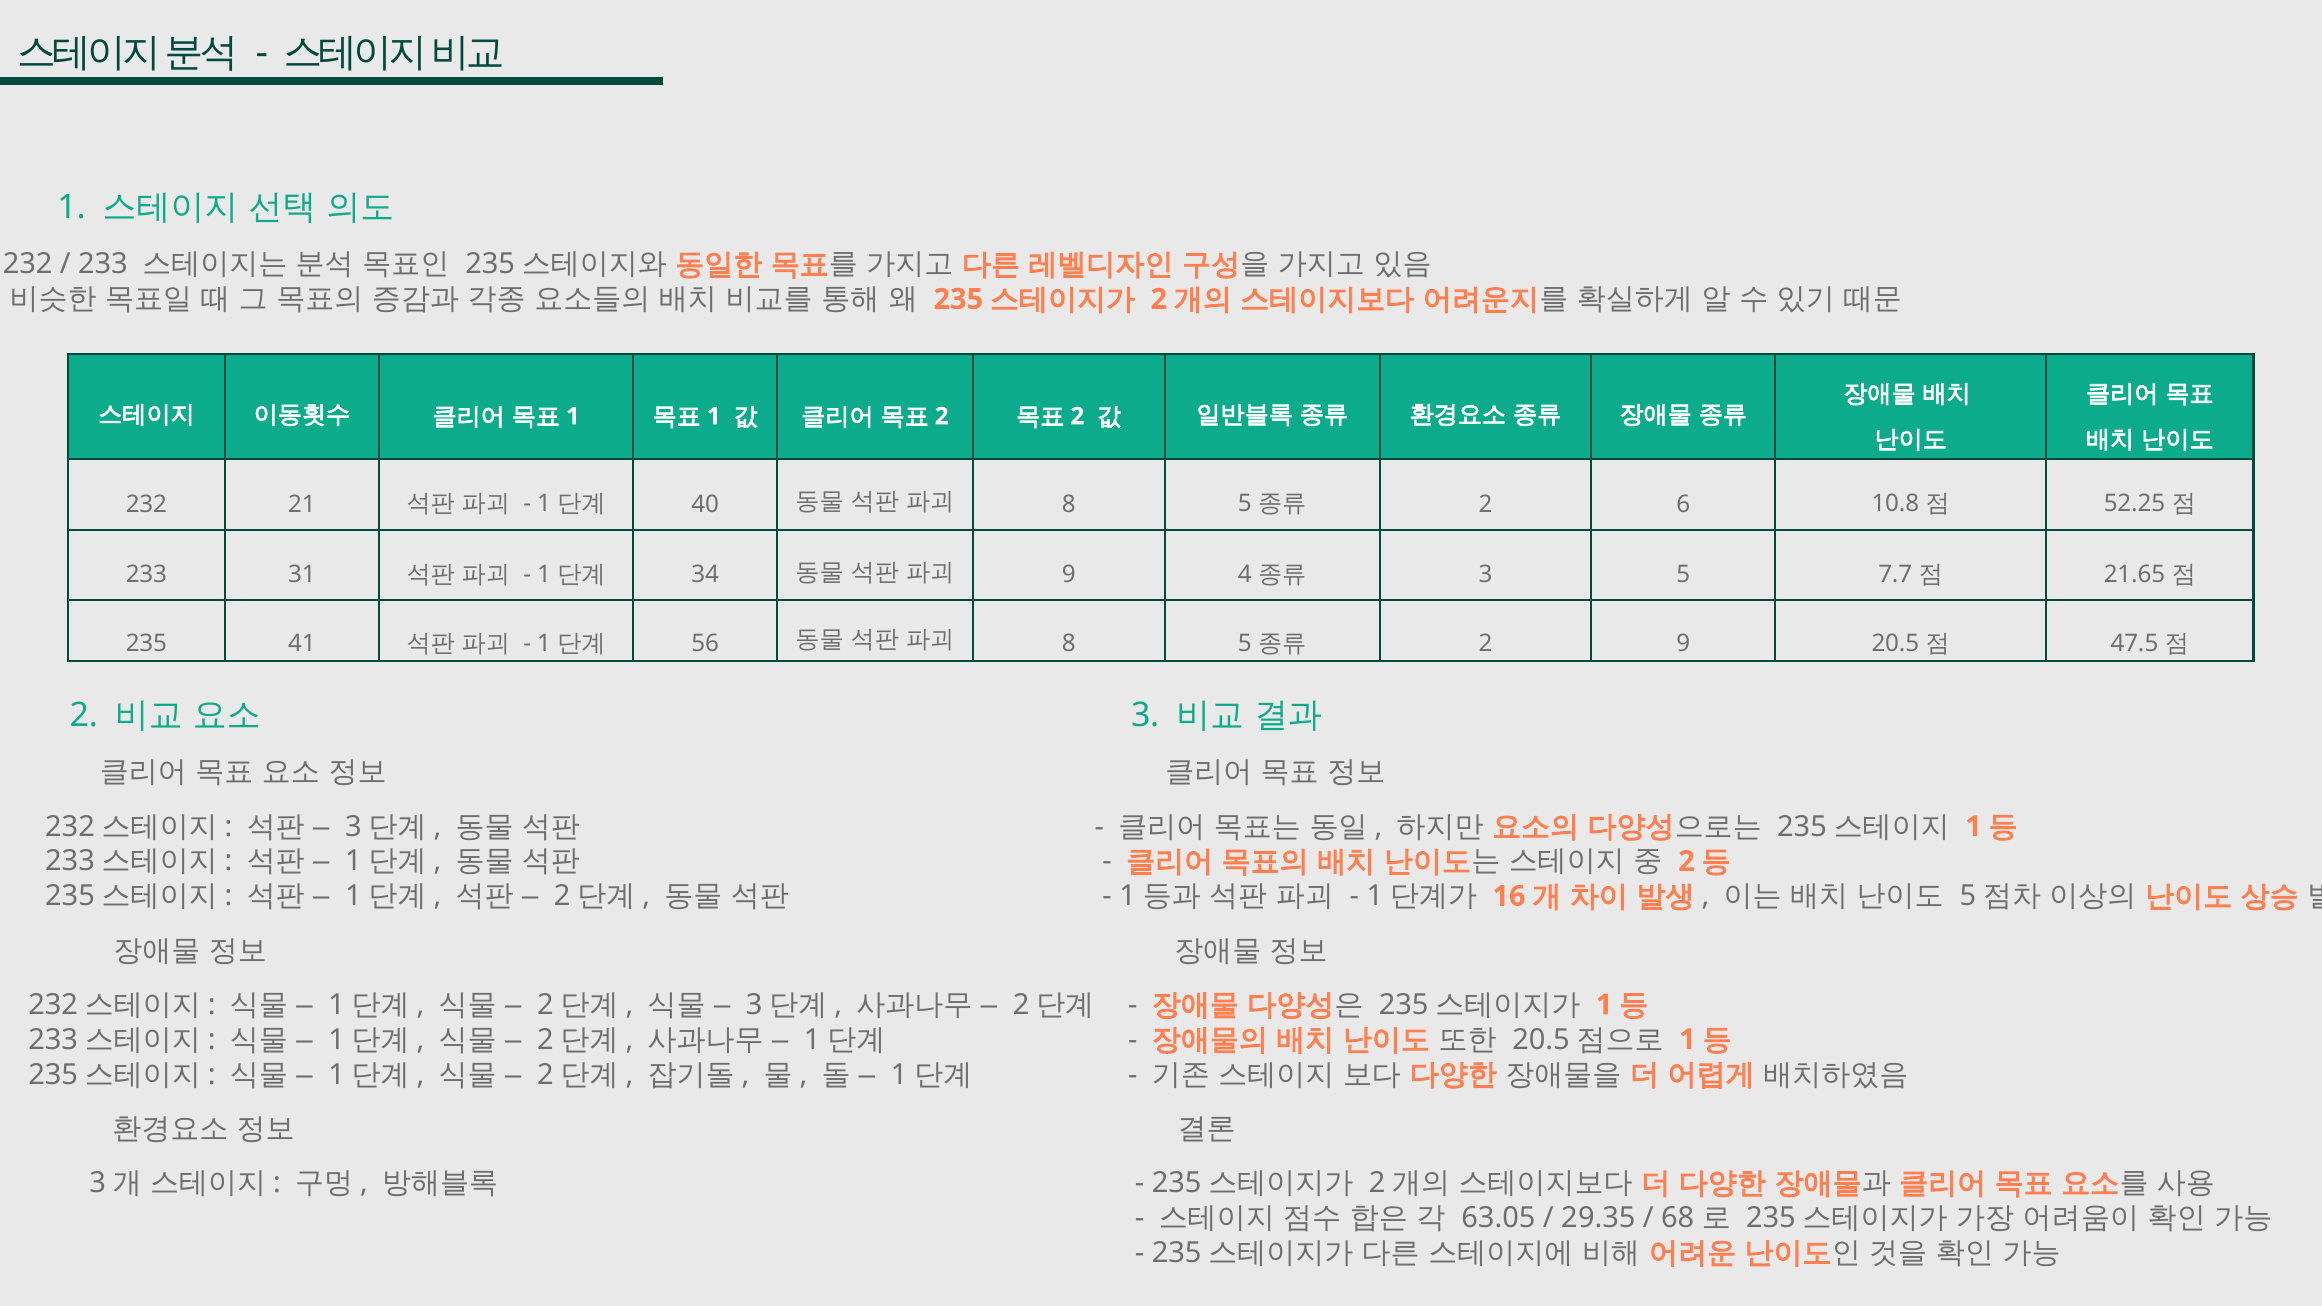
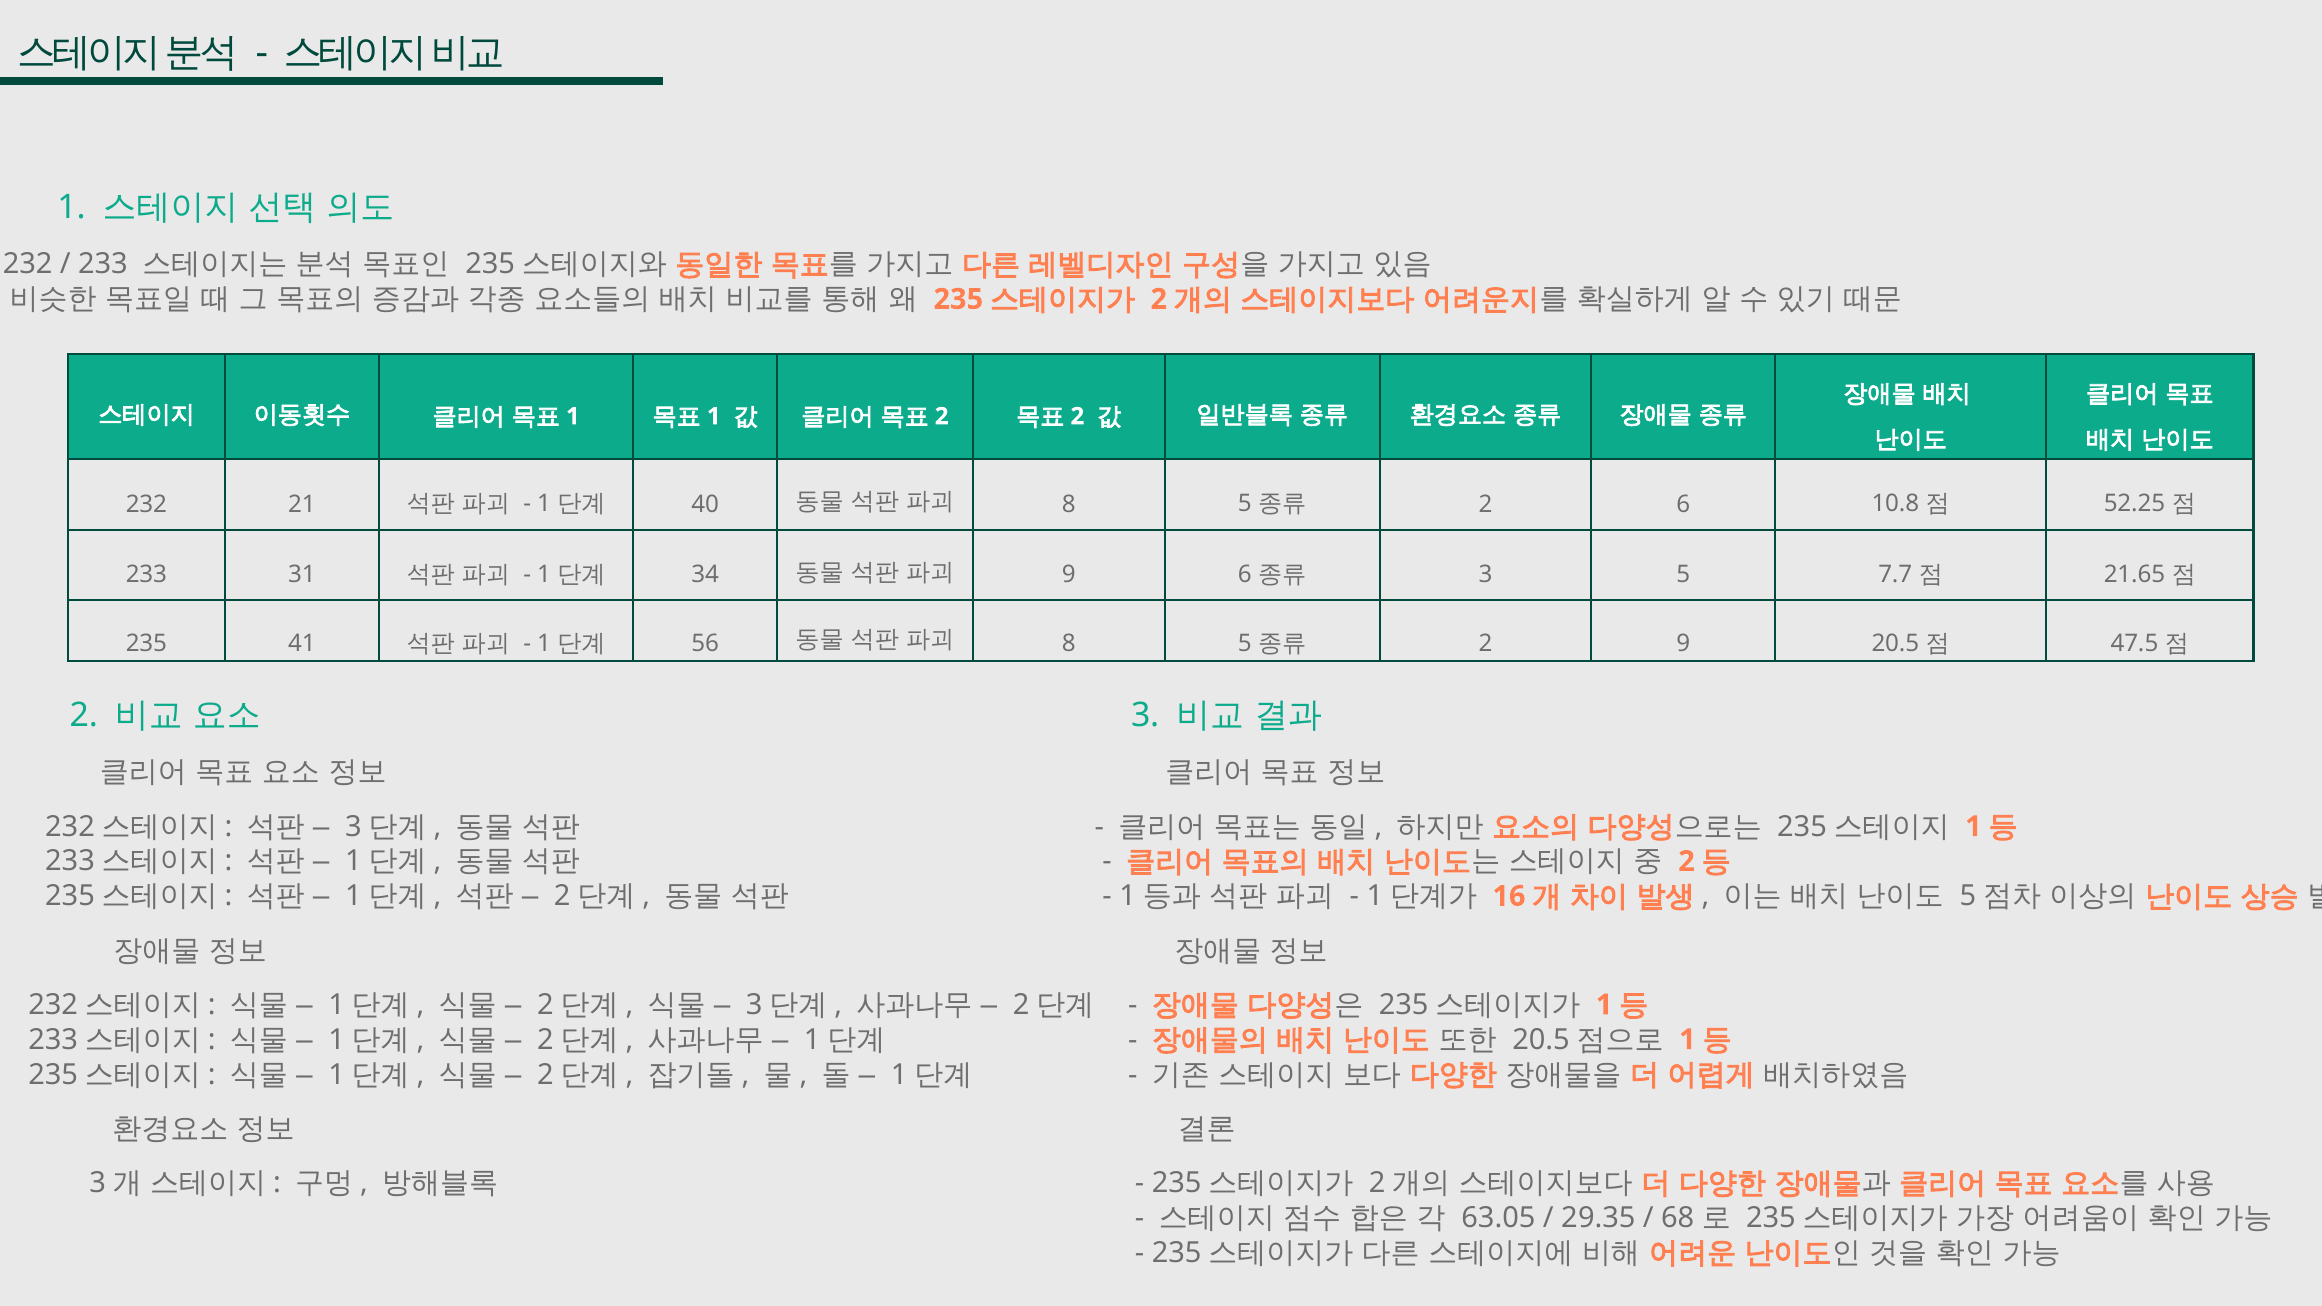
9 4: 4 -> 6 (1245, 575)
